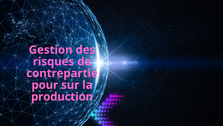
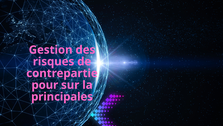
production: production -> principales (62, 96)
